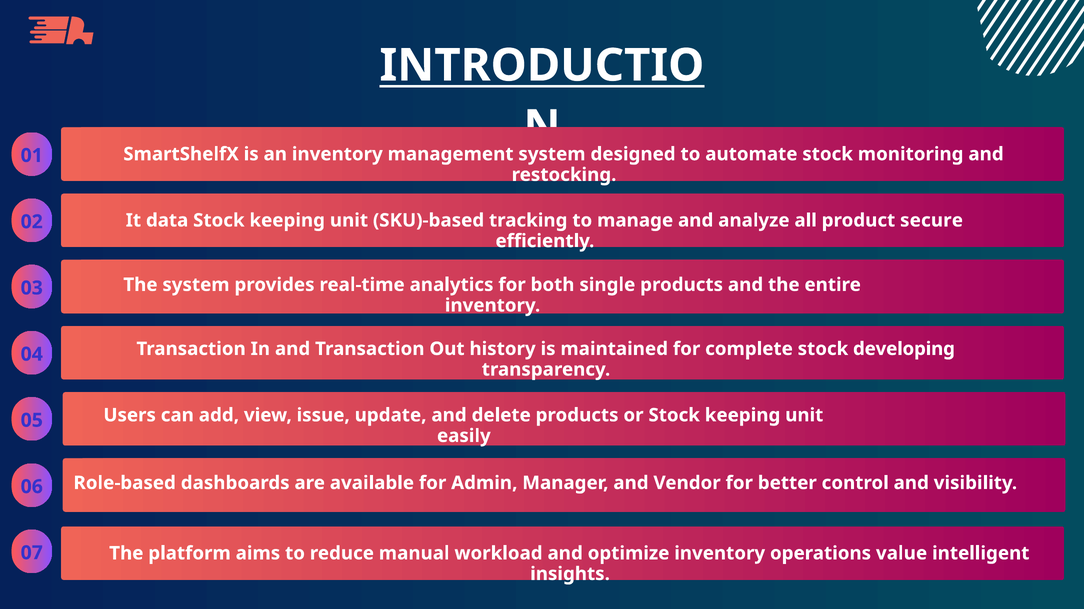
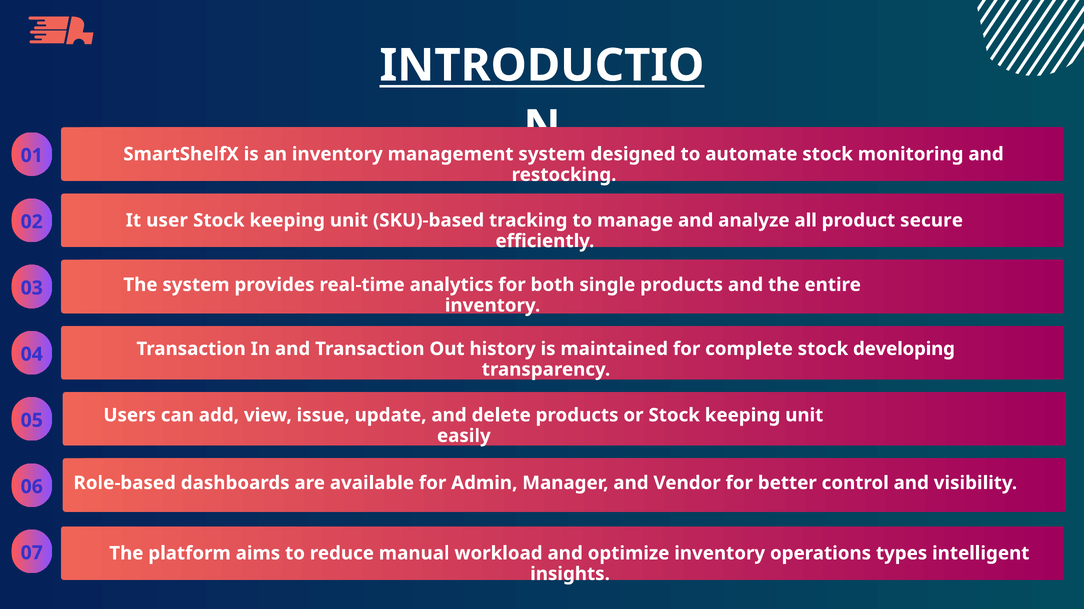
data: data -> user (167, 221)
value: value -> types (902, 554)
